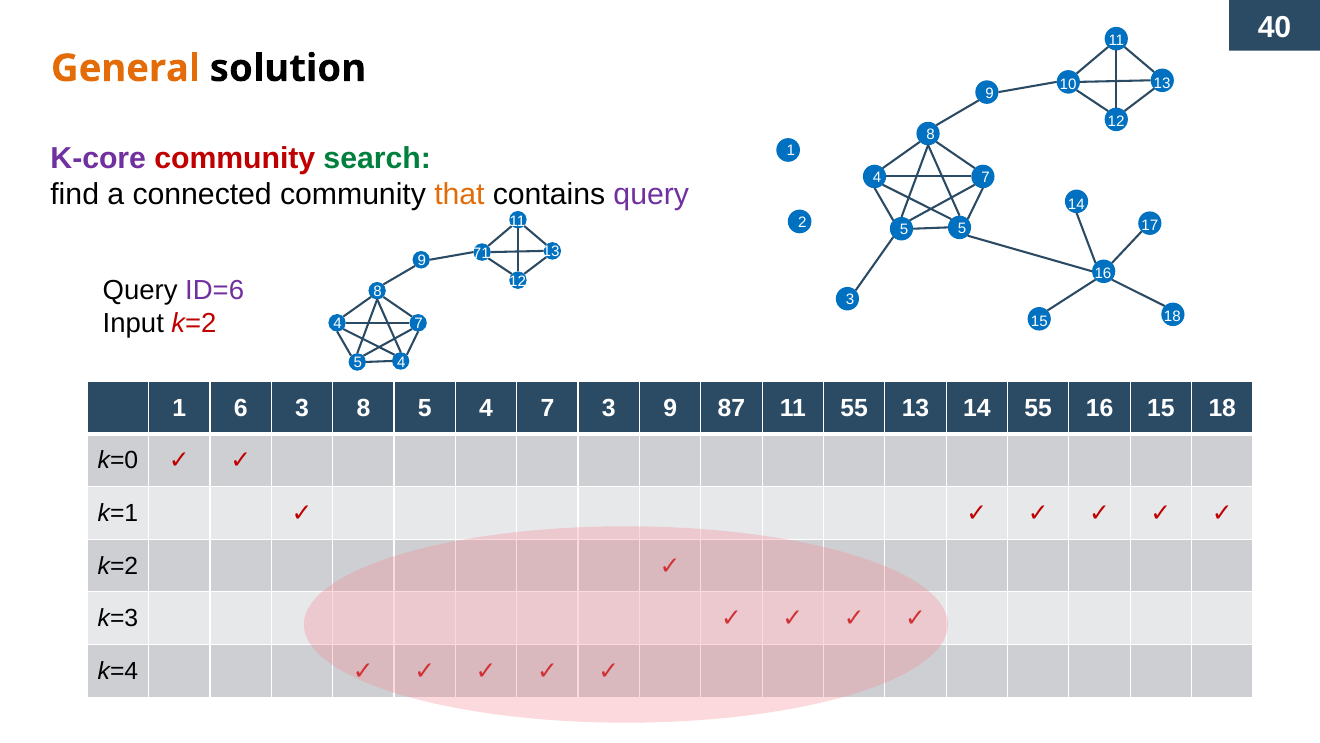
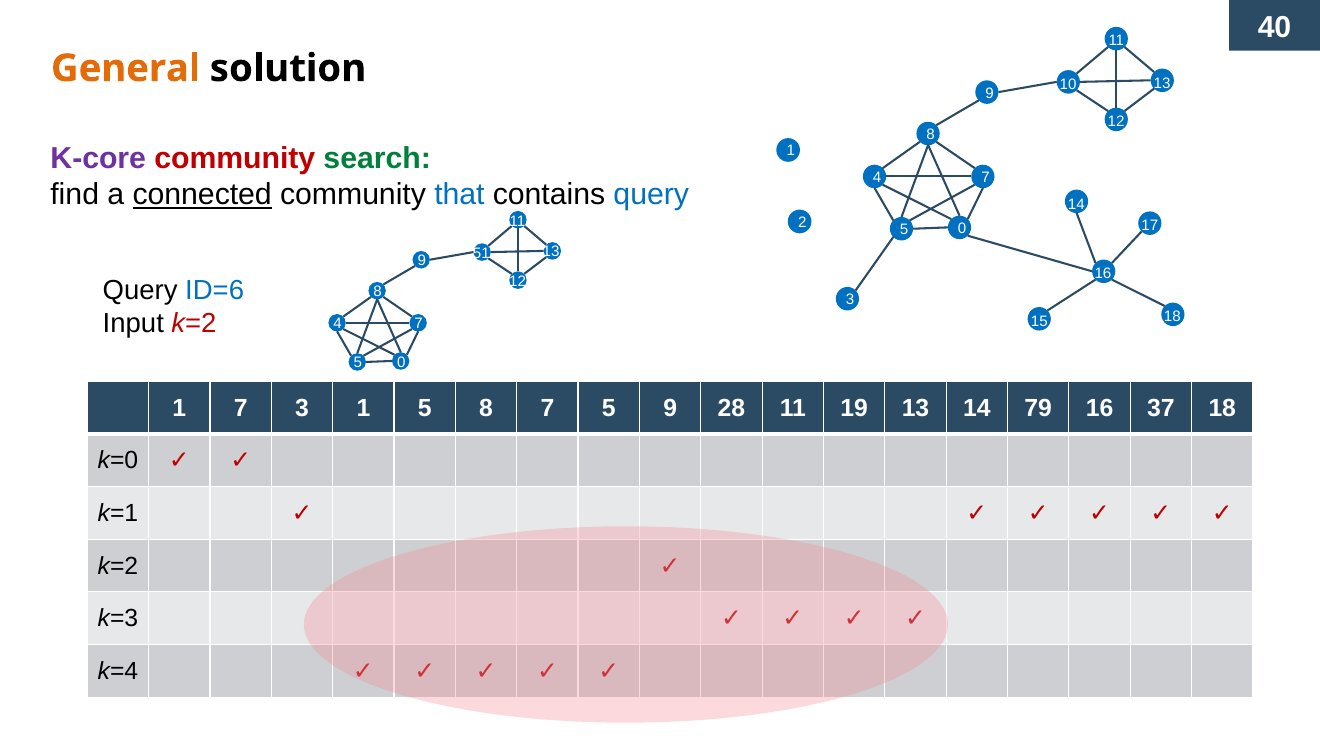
connected underline: none -> present (202, 195)
that colour: orange -> blue (459, 195)
query colour: purple -> blue (651, 195)
5: 5 -> 0 (962, 228)
71: 71 -> 51 (481, 254)
ID=6 colour: purple -> blue (215, 290)
4: 4 -> 0 (401, 362)
1 6: 6 -> 7 (241, 408)
3 8: 8 -> 1 (363, 408)
4: 4 -> 8 (486, 408)
7 3: 3 -> 5 (609, 408)
87: 87 -> 28 (731, 408)
11 55: 55 -> 19 (854, 408)
14 55: 55 -> 79 (1038, 408)
16 15: 15 -> 37 (1161, 408)
